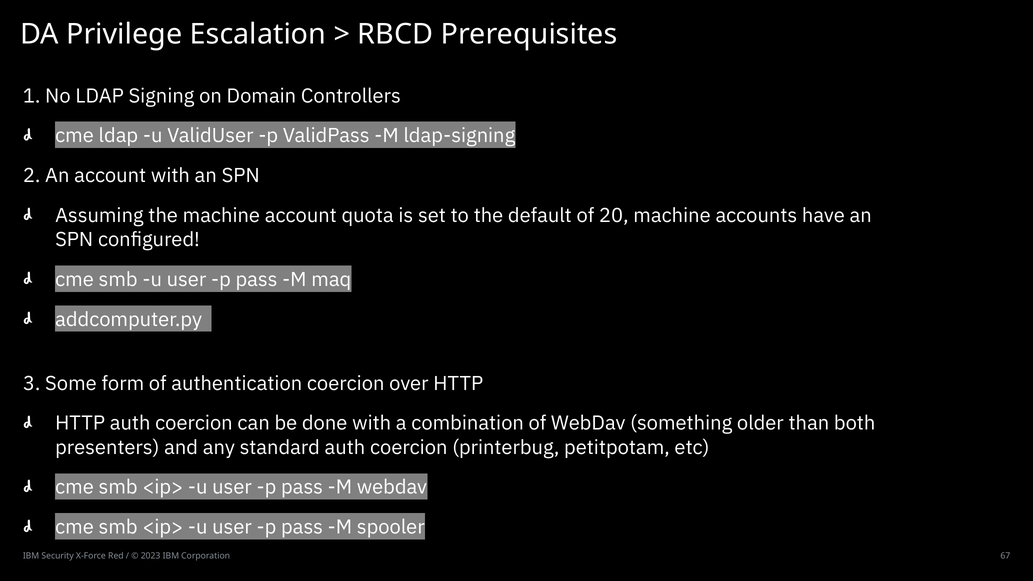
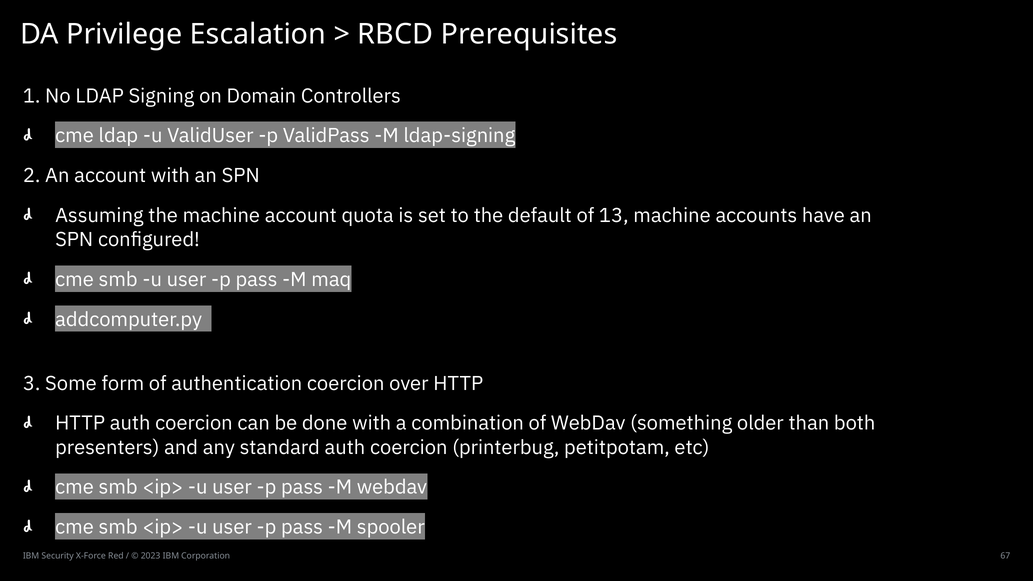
20: 20 -> 13 (614, 216)
